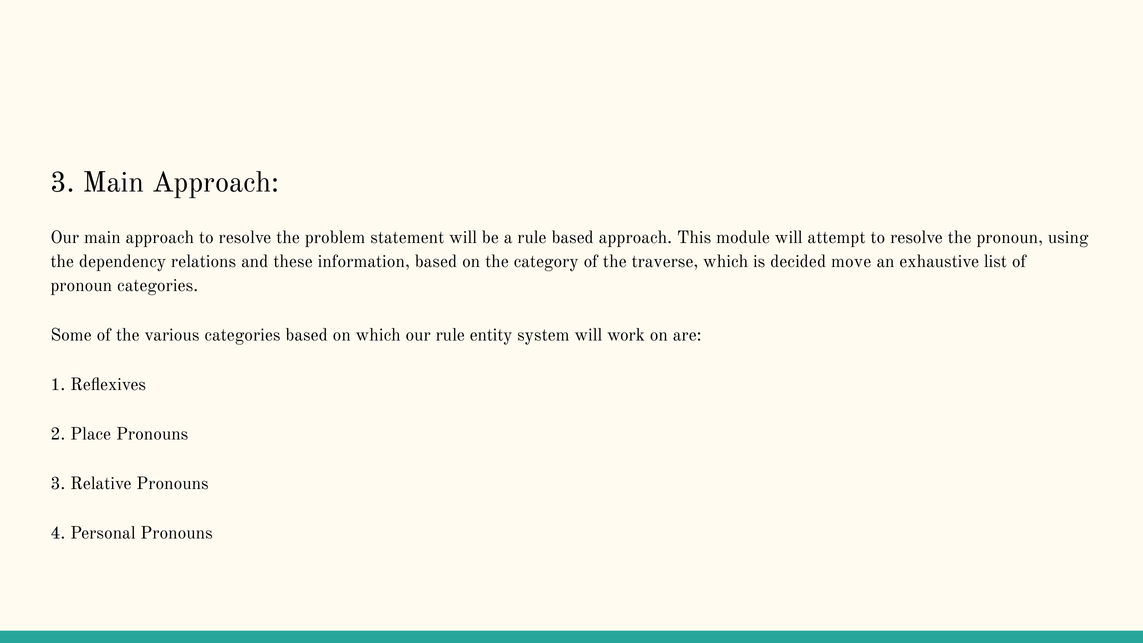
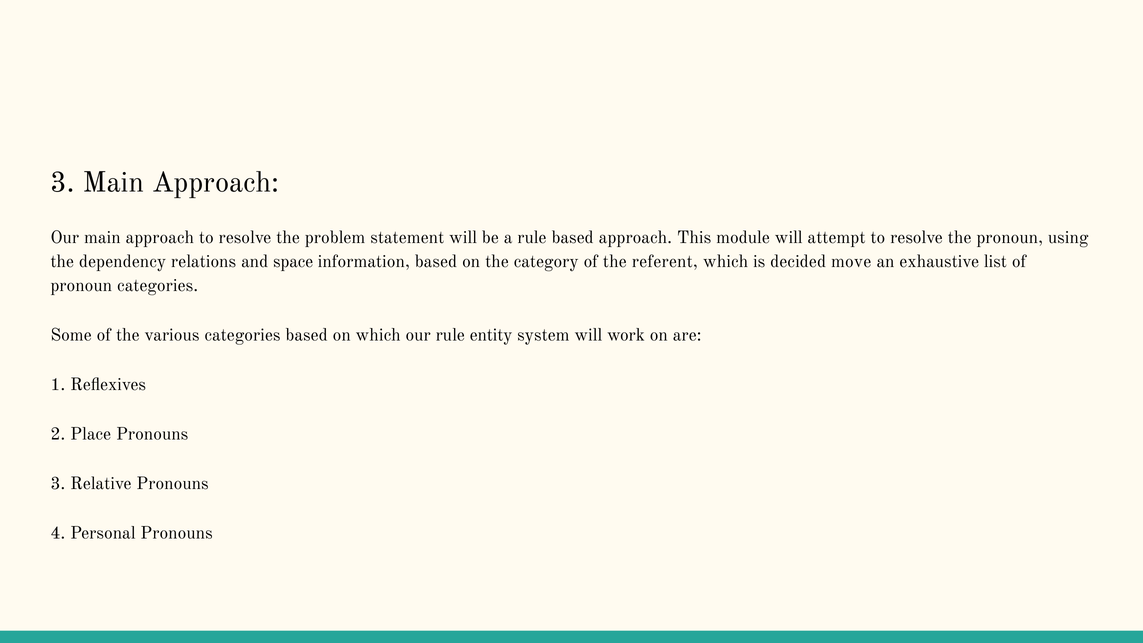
these: these -> space (293, 262)
traverse: traverse -> referent (665, 262)
